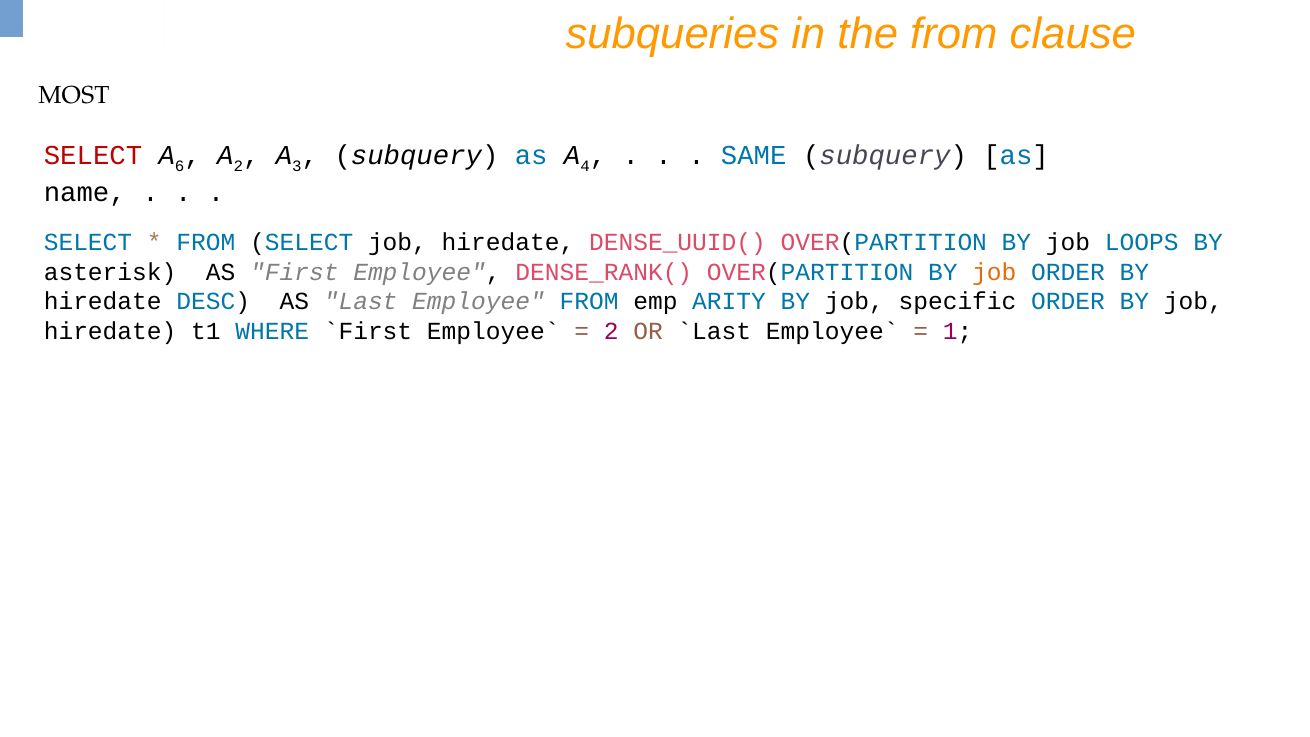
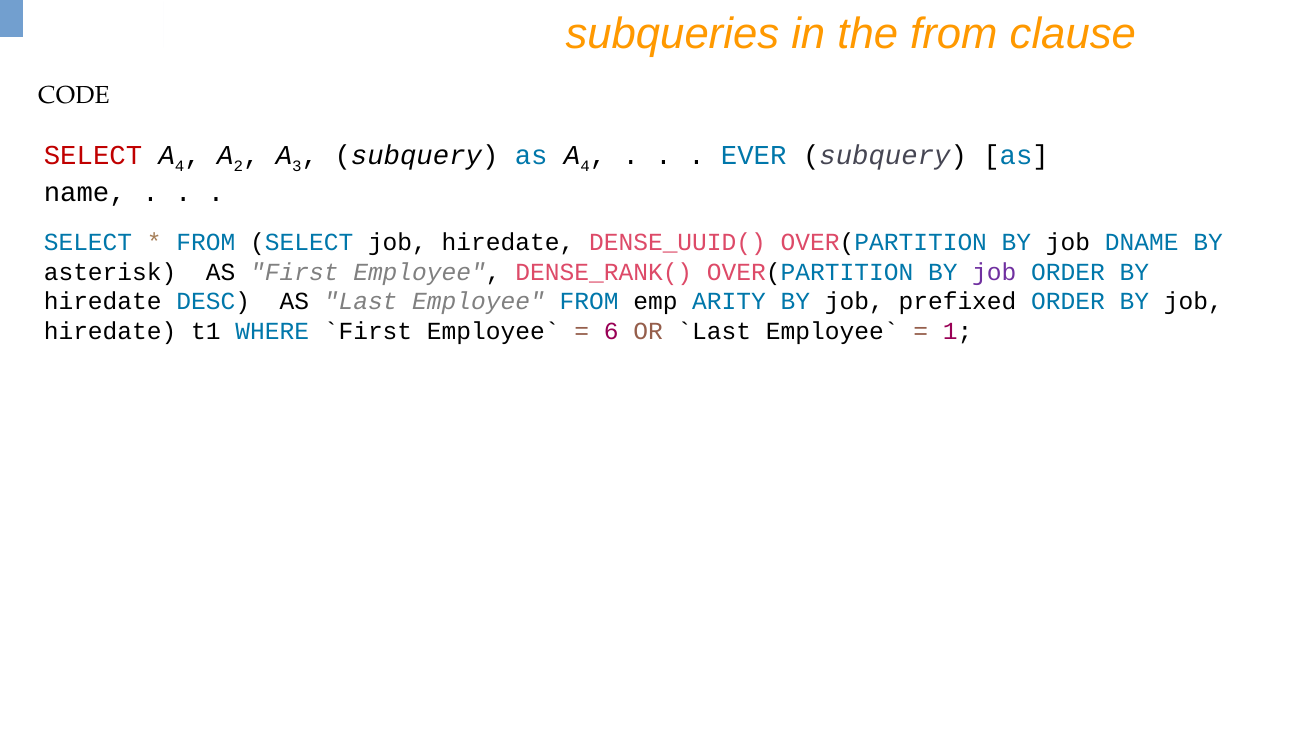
MOST: MOST -> CODE (74, 96)
6: 6 -> 4 (180, 166)
SAME: SAME -> EVER (754, 155)
LOOPS: LOOPS -> DNAME (1142, 243)
job colour: orange -> purple (994, 272)
specific: specific -> prefixed (958, 302)
2: 2 -> 6 (611, 331)
